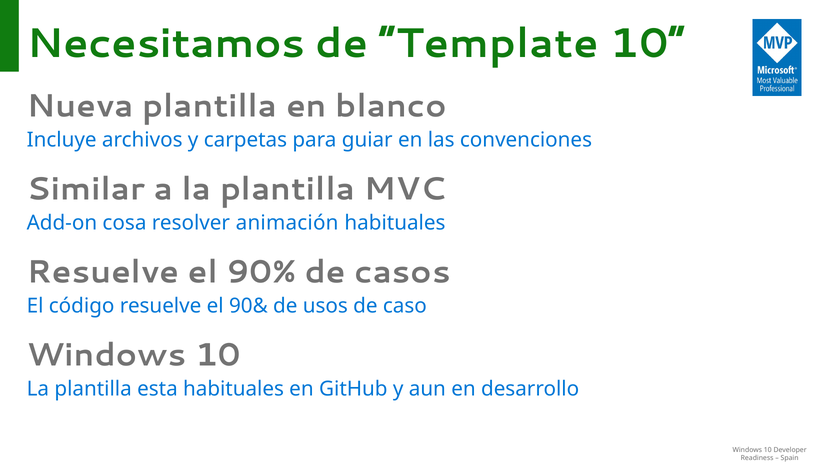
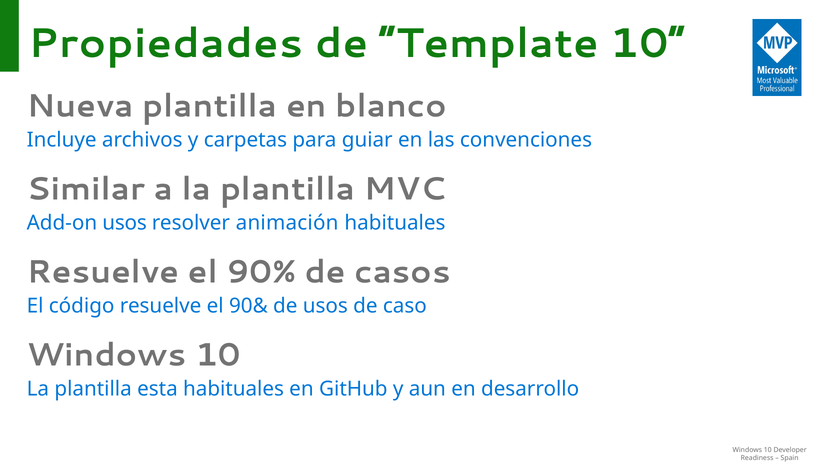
Necesitamos: Necesitamos -> Propiedades (166, 43)
Add-on cosa: cosa -> usos (125, 223)
